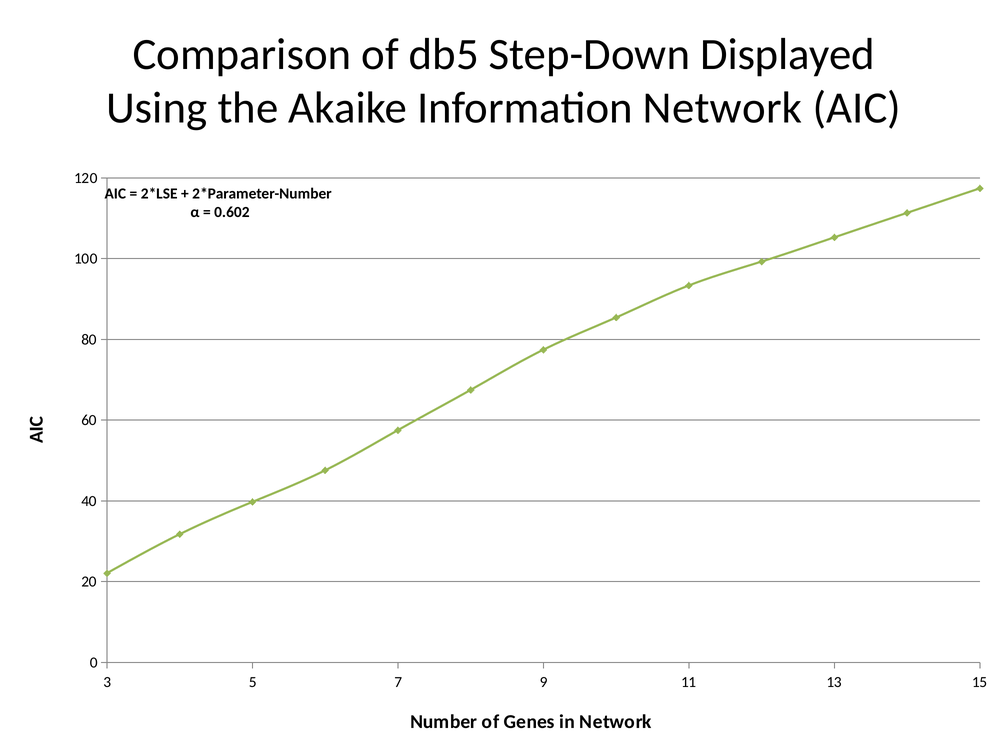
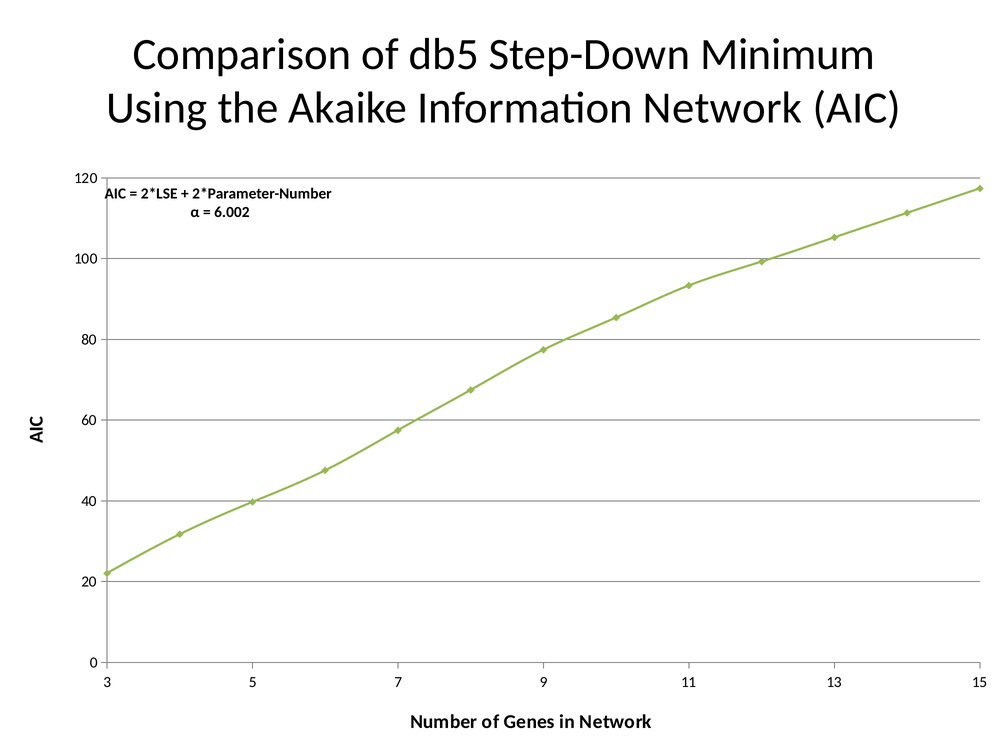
Displayed: Displayed -> Minimum (788, 54)
0.602: 0.602 -> 6.002 (232, 212)
